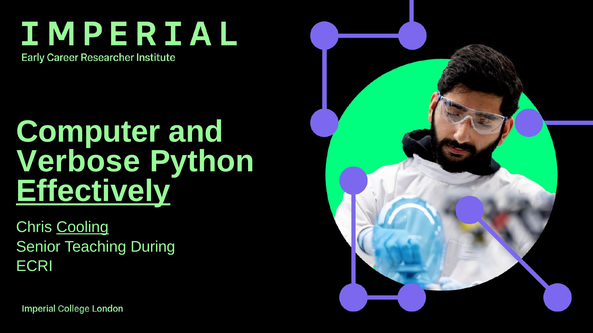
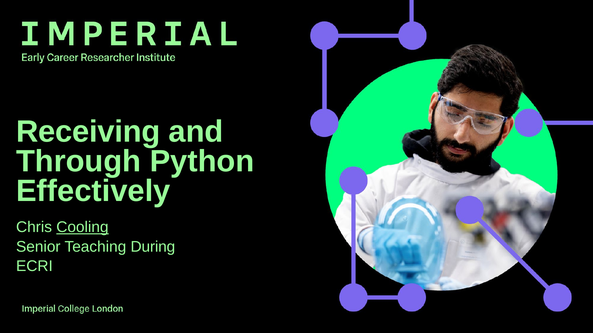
Computer: Computer -> Receiving (88, 132)
Verbose: Verbose -> Through (79, 162)
Effectively underline: present -> none (93, 191)
